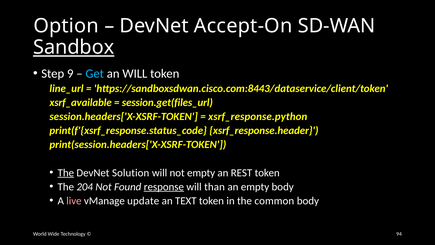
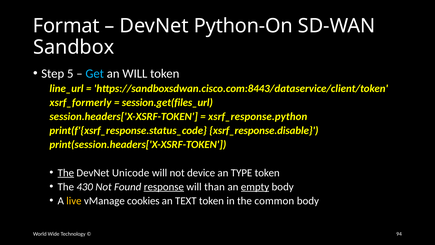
Option: Option -> Format (66, 26)
Accept-On: Accept-On -> Python-On (243, 26)
Sandbox underline: present -> none (74, 47)
9: 9 -> 5 (70, 74)
xsrf_available: xsrf_available -> xsrf_formerly (80, 103)
xsrf_response.header: xsrf_response.header -> xsrf_response.disable (264, 131)
Solution: Solution -> Unicode (131, 173)
not empty: empty -> device (201, 173)
REST: REST -> TYPE (242, 173)
204: 204 -> 430 (85, 187)
empty underline: none -> present (255, 187)
live colour: pink -> yellow (74, 201)
update: update -> cookies (143, 201)
